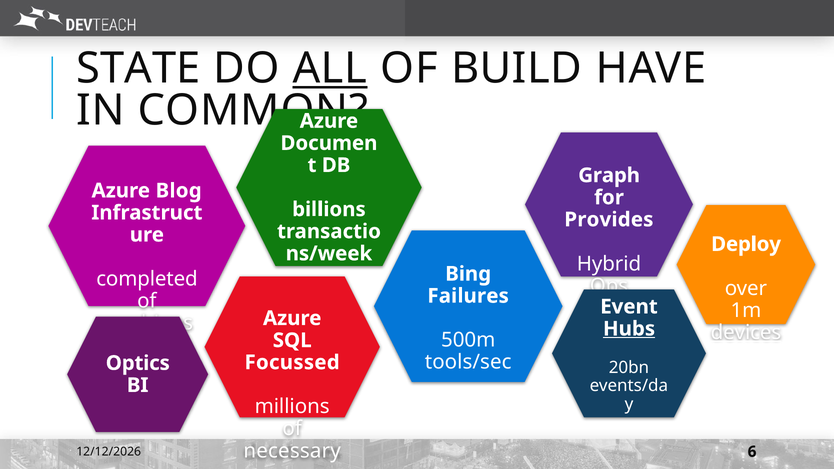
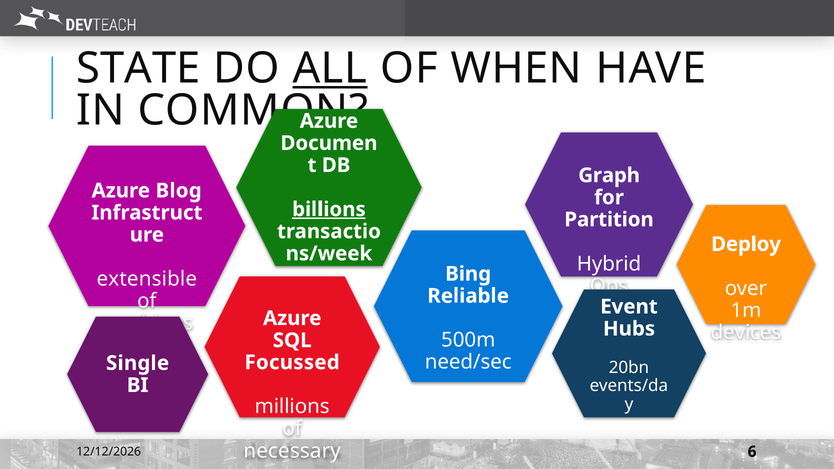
BUILD: BUILD -> WHEN (516, 69)
billions underline: none -> present (329, 209)
Provides: Provides -> Partition (609, 220)
completed: completed -> extensible (147, 279)
Failures: Failures -> Reliable (468, 296)
Hubs underline: present -> none (629, 329)
tools/sec: tools/sec -> need/sec (468, 362)
Optics: Optics -> Single (138, 363)
